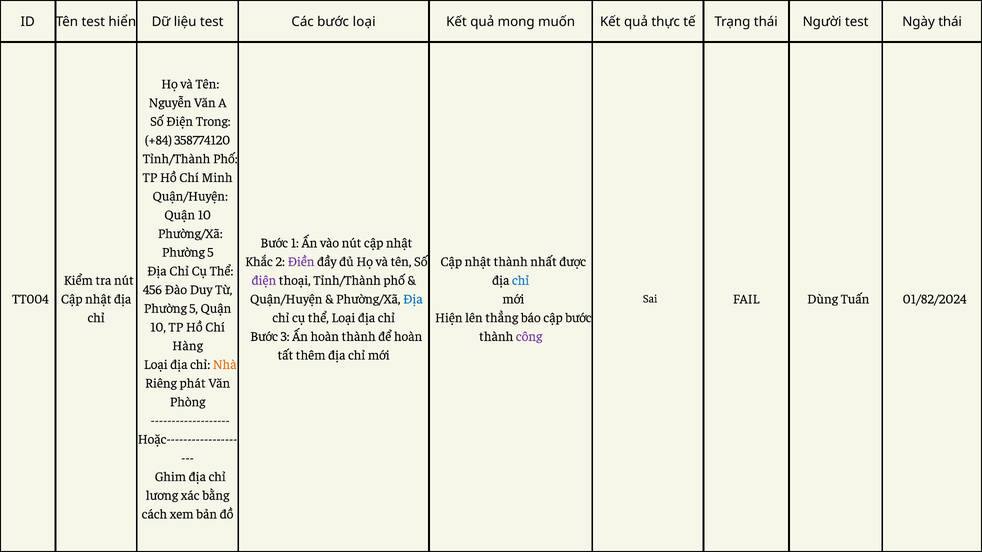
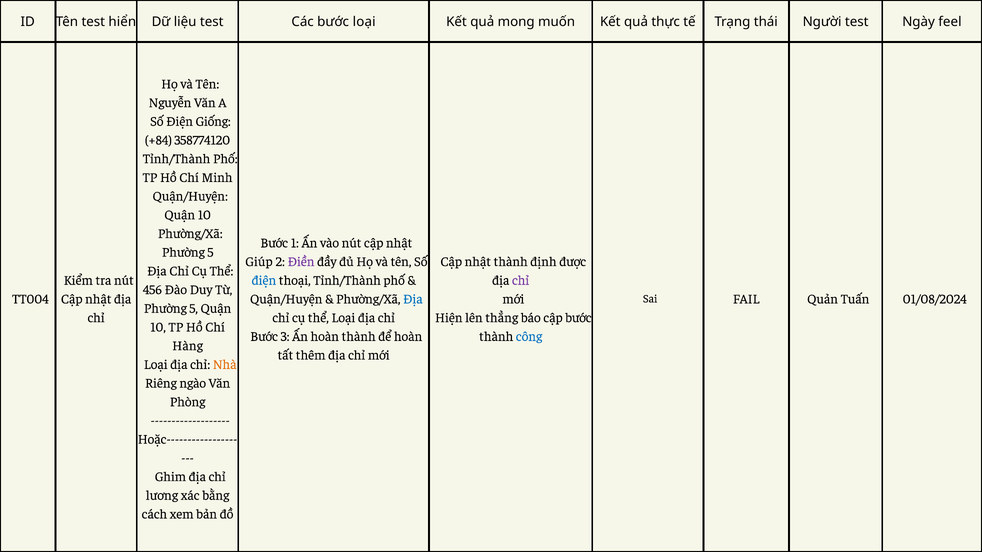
Ngày thái: thái -> feel (950, 22)
Trong: Trong -> Giống (213, 122)
Khắc: Khắc -> Giúp (259, 262)
nhất: nhất -> định (543, 262)
điện colour: purple -> blue (264, 281)
chỉ colour: blue -> purple (521, 281)
Dùng: Dùng -> Quản (823, 299)
01/82/2024: 01/82/2024 -> 01/08/2024 (935, 299)
công colour: purple -> blue (529, 337)
phát: phát -> ngào (193, 383)
